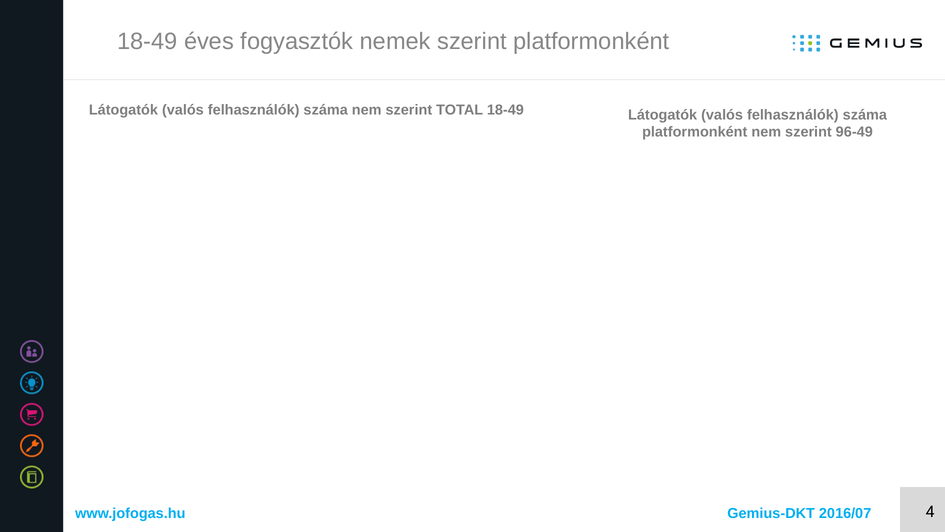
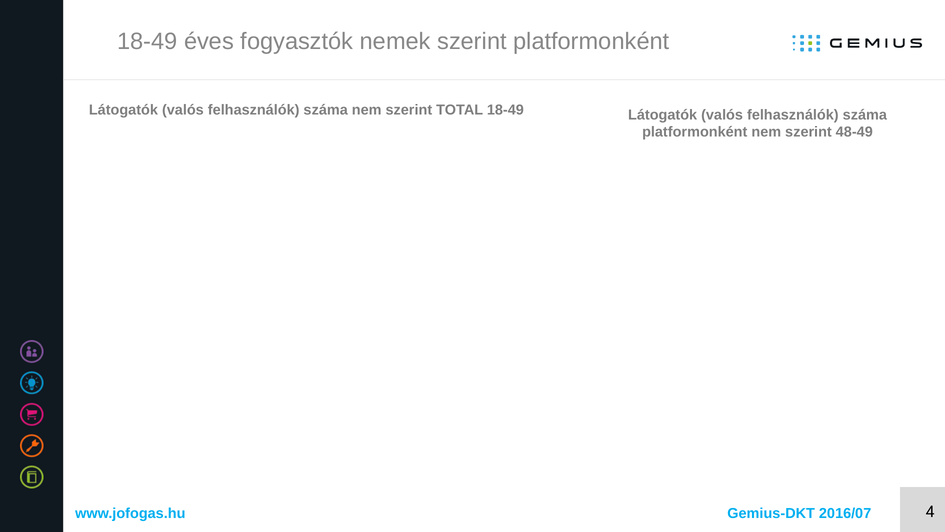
96-49: 96-49 -> 48-49 (854, 132)
